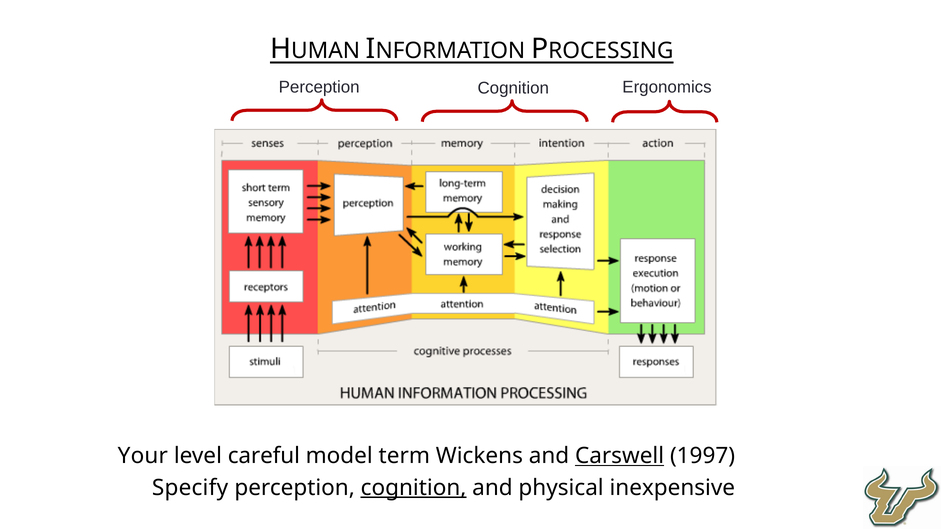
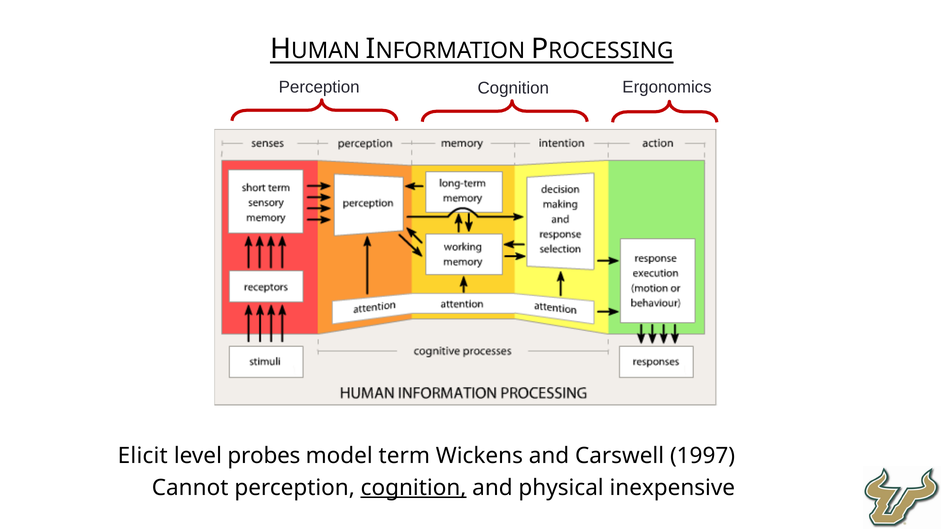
Your: Your -> Elicit (143, 456)
careful: careful -> probes (264, 456)
Carswell underline: present -> none (620, 456)
Specify: Specify -> Cannot (190, 488)
